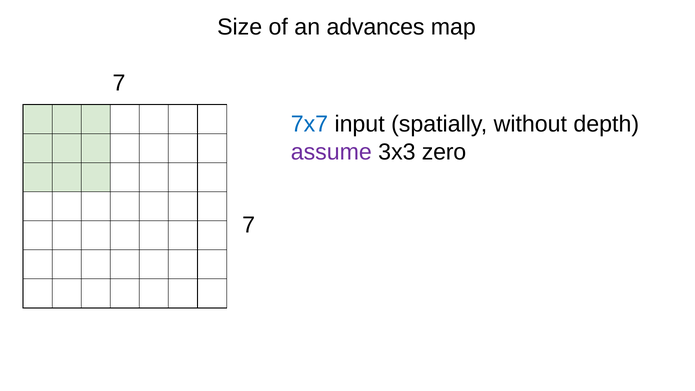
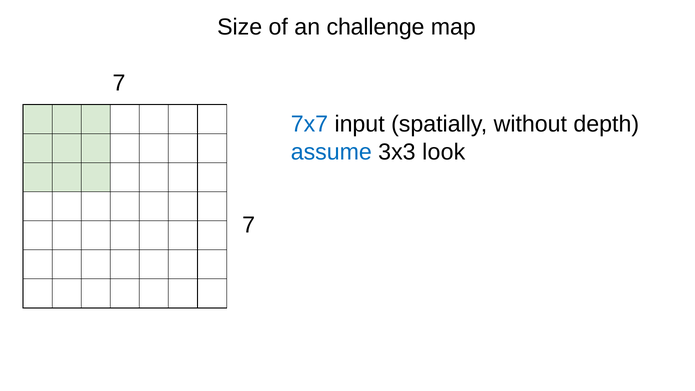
advances: advances -> challenge (376, 27)
assume colour: purple -> blue (331, 152)
zero: zero -> look (444, 152)
